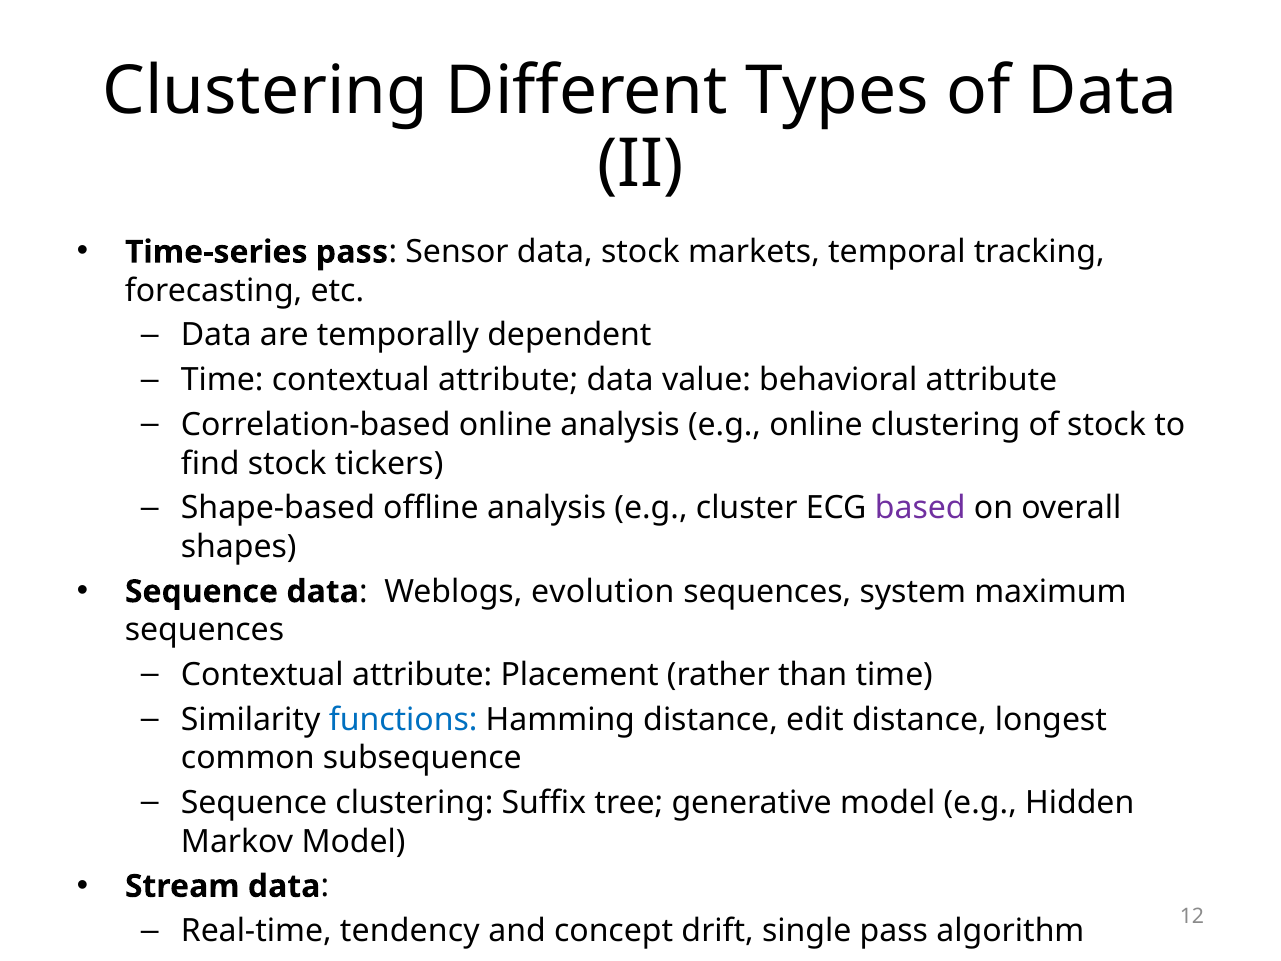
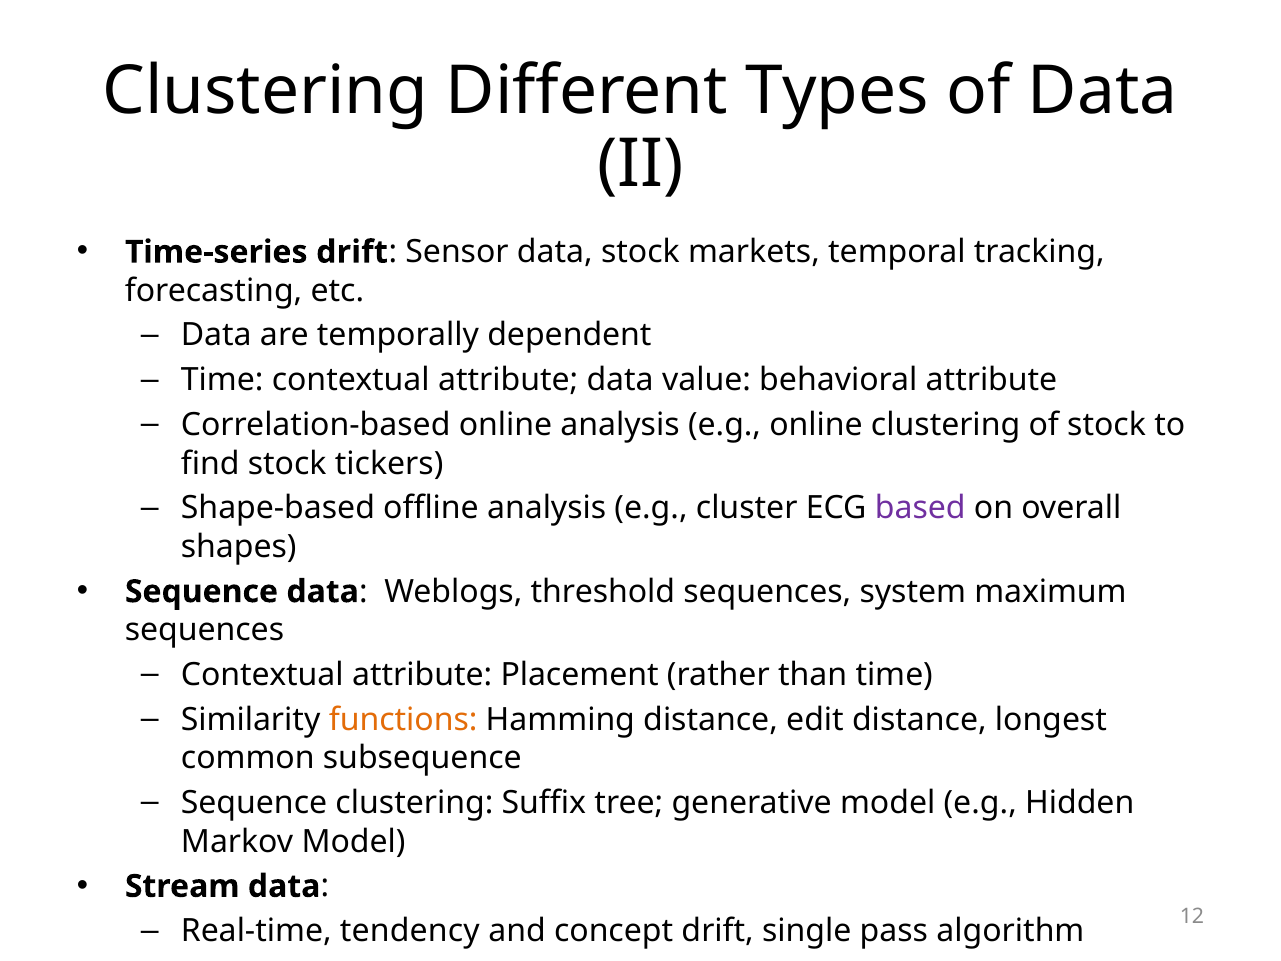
Time-series pass: pass -> drift (352, 252)
evolution: evolution -> threshold (603, 592)
functions colour: blue -> orange (403, 720)
